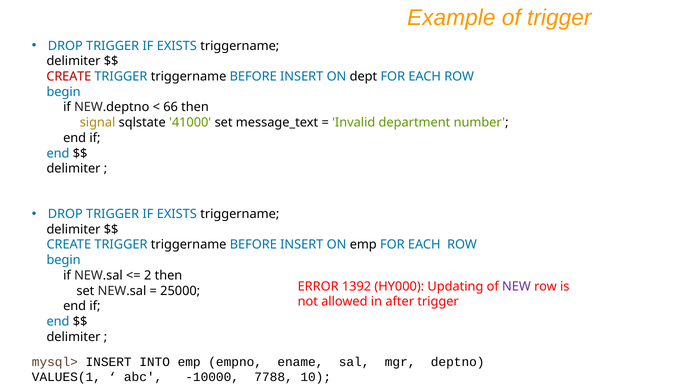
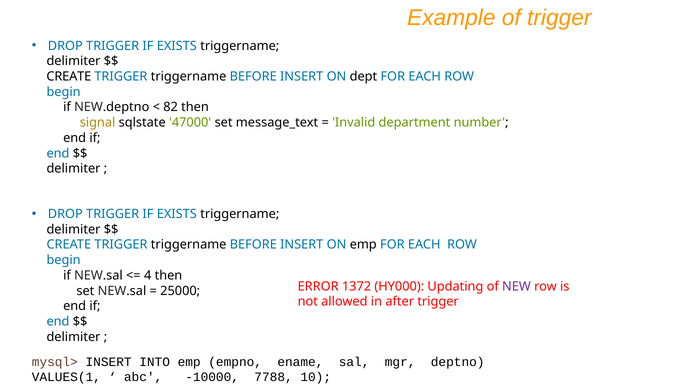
CREATE colour: red -> black (69, 76)
66: 66 -> 82 (171, 107)
41000: 41000 -> 47000 (190, 123)
2: 2 -> 4 (148, 275)
1392: 1392 -> 1372 (357, 286)
